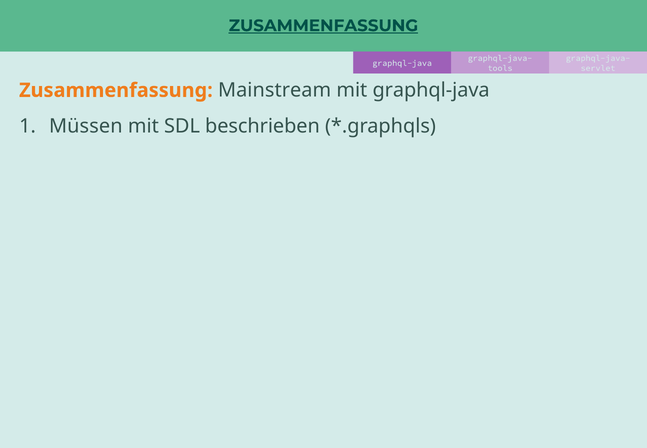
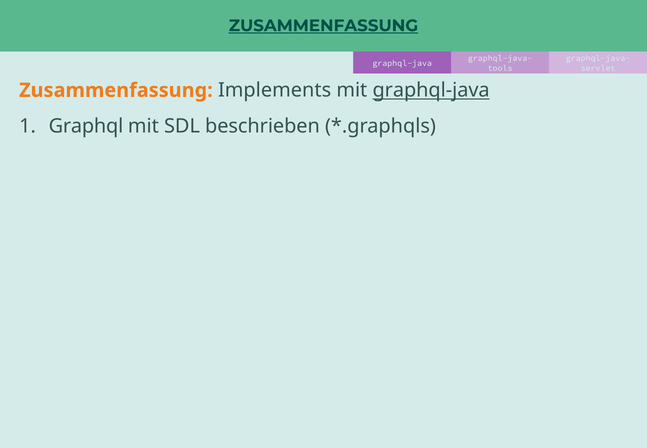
Mainstream: Mainstream -> Implements (275, 90)
graphql-java underline: none -> present (431, 90)
Müssen: Müssen -> Graphql (86, 126)
